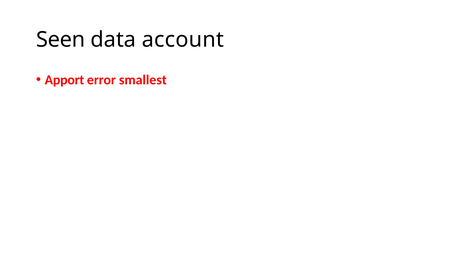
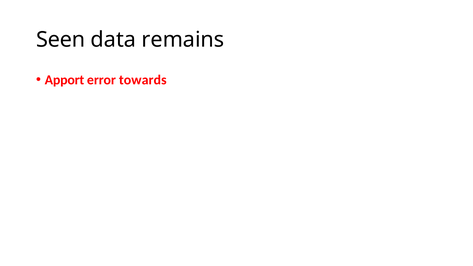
account: account -> remains (183, 40)
smallest: smallest -> towards (143, 80)
